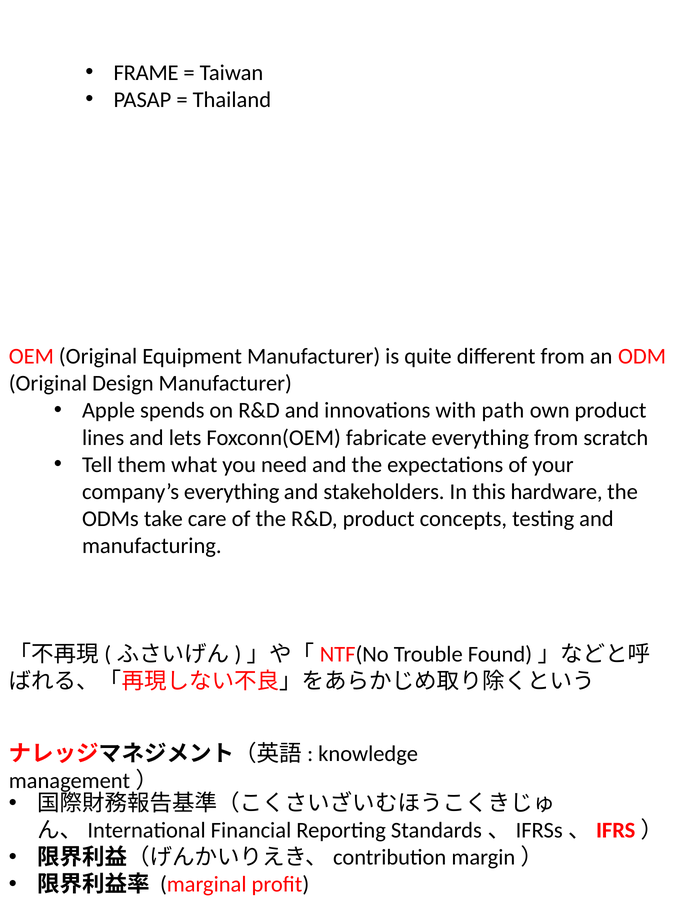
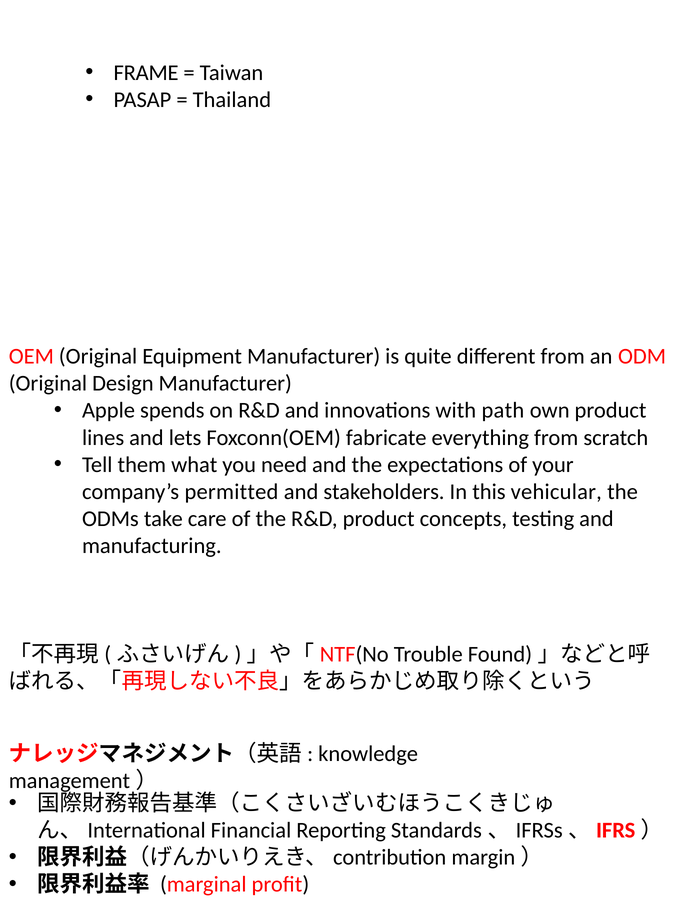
company’s everything: everything -> permitted (231, 492)
hardware: hardware -> vehicular (556, 492)
